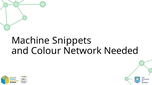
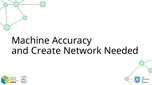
Snippets: Snippets -> Accuracy (72, 41)
Colour: Colour -> Create (46, 51)
